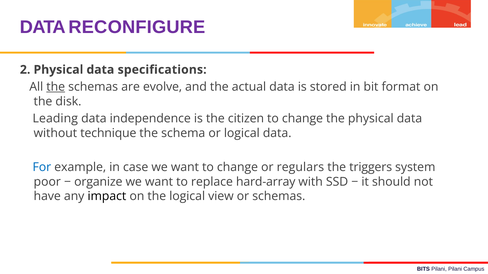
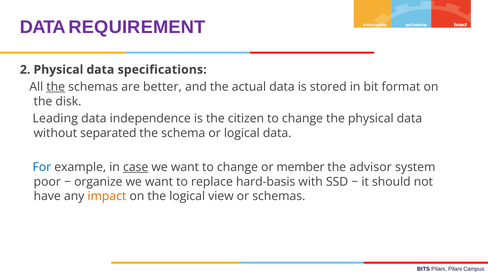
RECONFIGURE: RECONFIGURE -> REQUIREMENT (137, 27)
evolve: evolve -> better (162, 87)
technique: technique -> separated (108, 133)
case underline: none -> present (136, 167)
regulars: regulars -> member (300, 167)
triggers: triggers -> advisor (371, 167)
hard-array: hard-array -> hard-basis (266, 182)
impact colour: black -> orange (107, 197)
